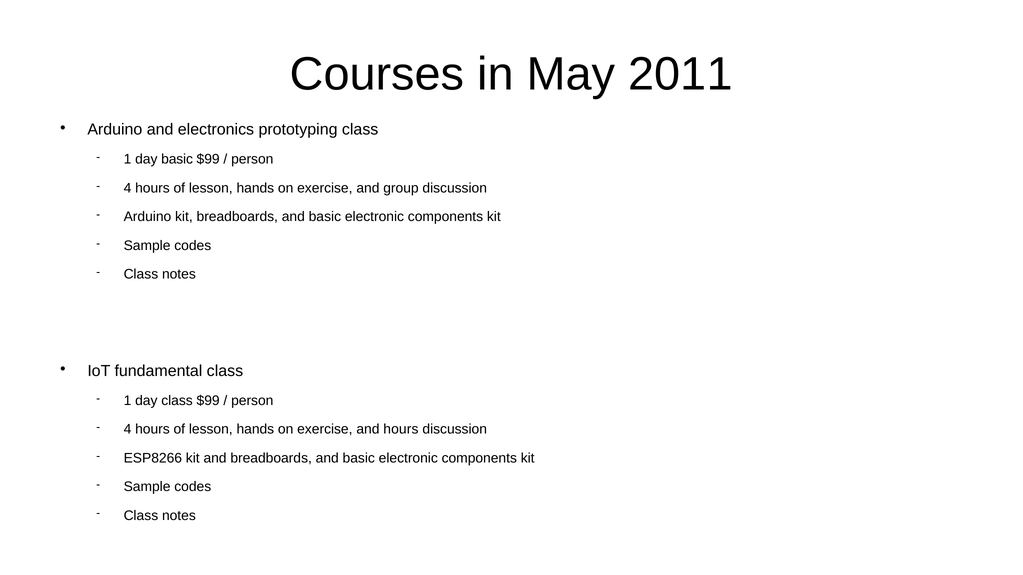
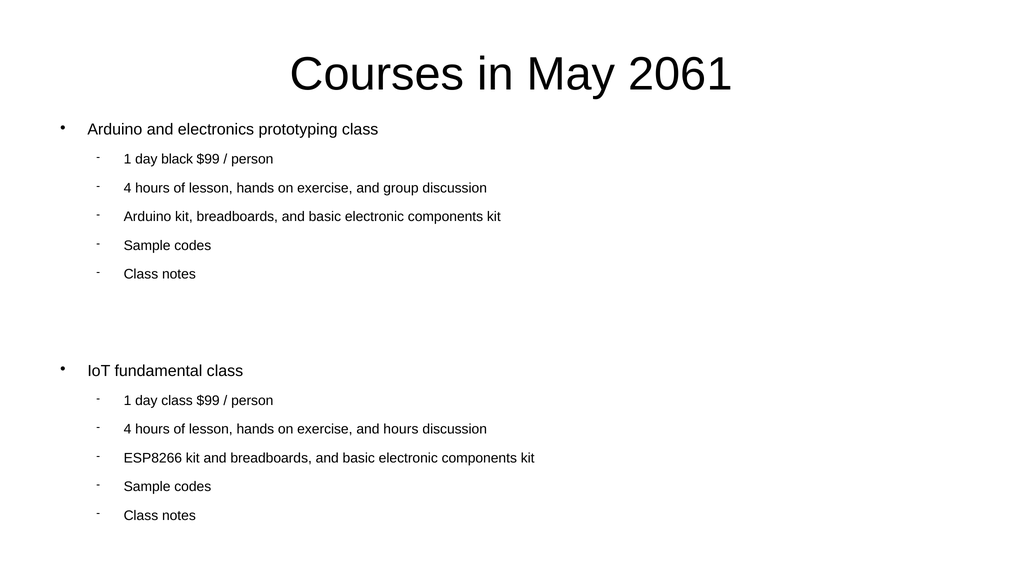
2011: 2011 -> 2061 (680, 74)
day basic: basic -> black (177, 160)
